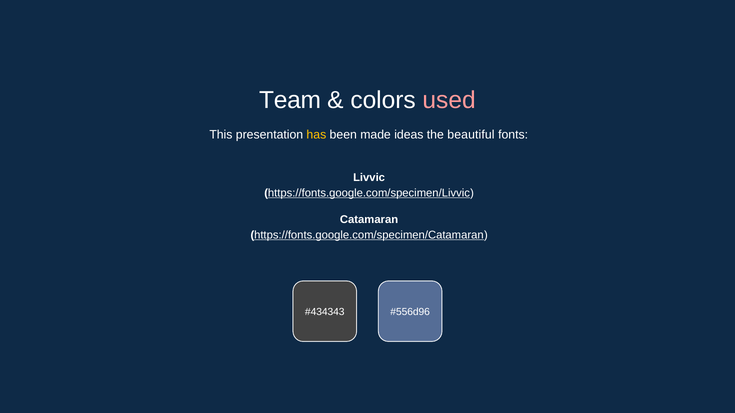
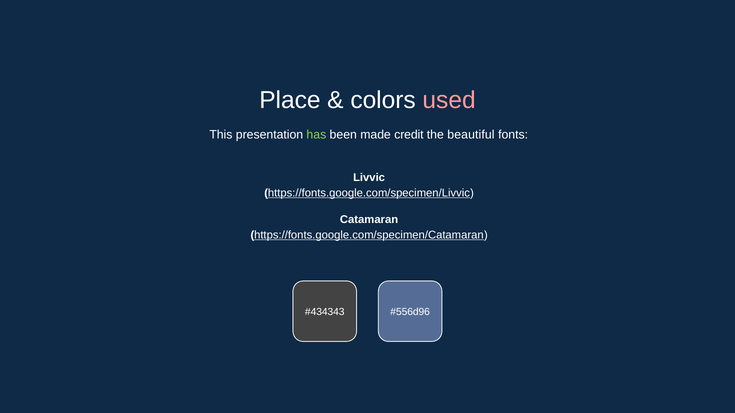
Team: Team -> Place (290, 100)
has colour: yellow -> light green (316, 135)
ideas: ideas -> credit (409, 135)
